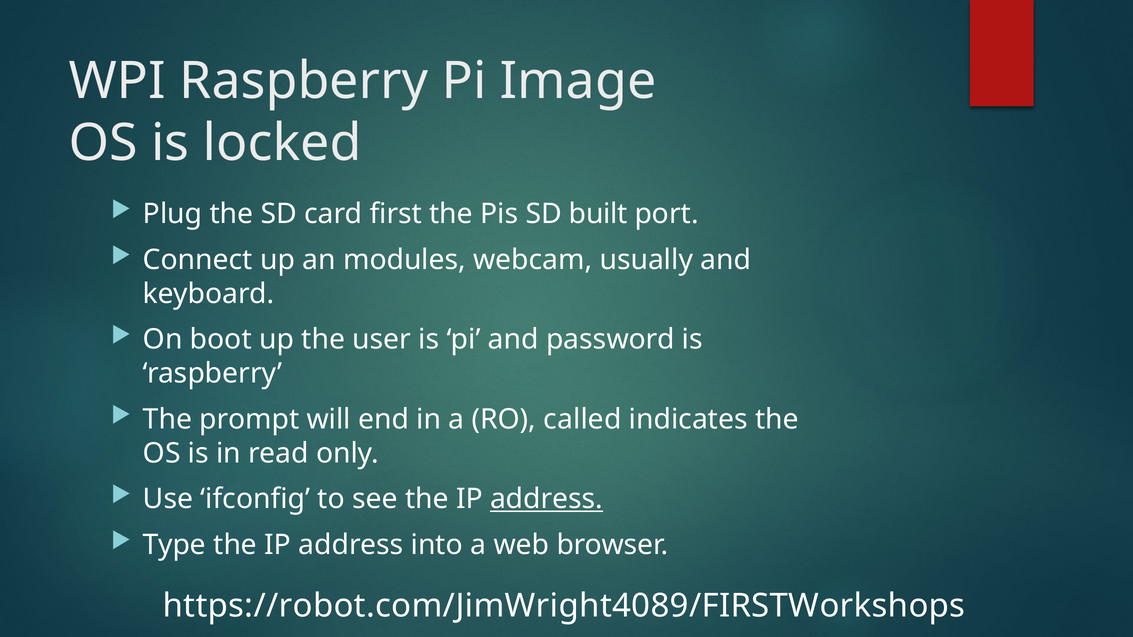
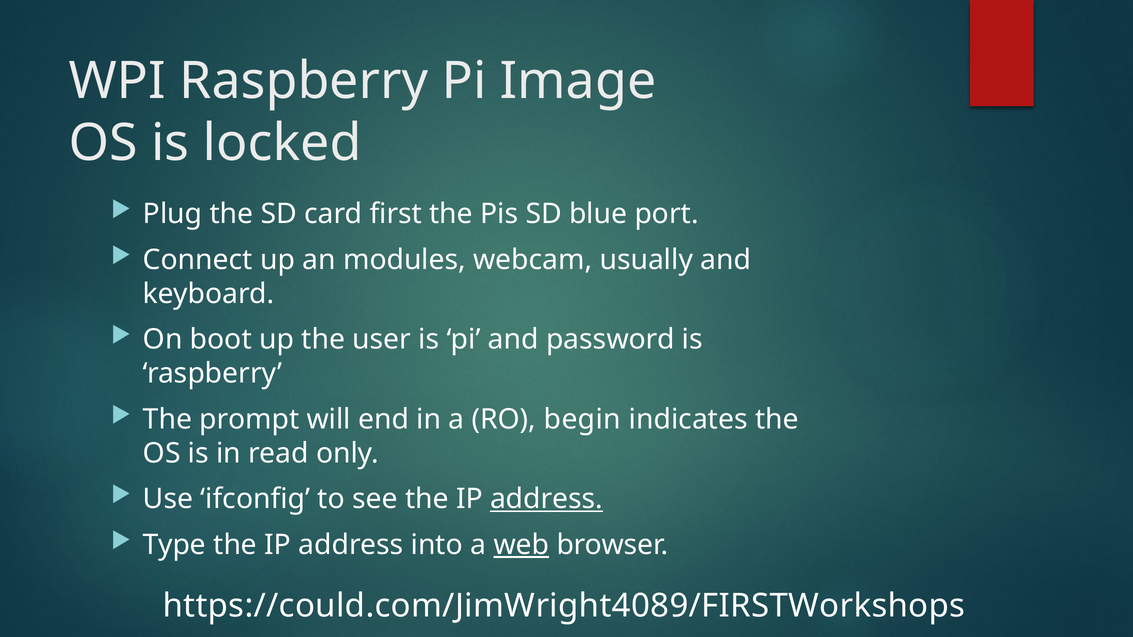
built: built -> blue (598, 214)
called: called -> begin (582, 419)
web underline: none -> present (521, 545)
https://robot.com/JimWright4089/FIRSTWorkshops: https://robot.com/JimWright4089/FIRSTWorkshops -> https://could.com/JimWright4089/FIRSTWorkshops (564, 606)
